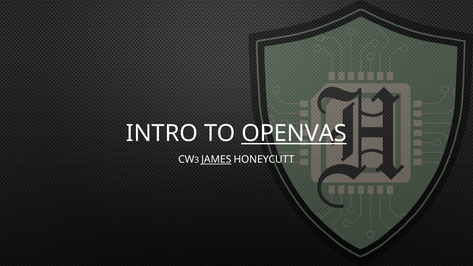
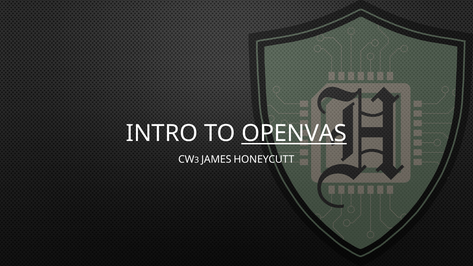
JAMES underline: present -> none (216, 159)
